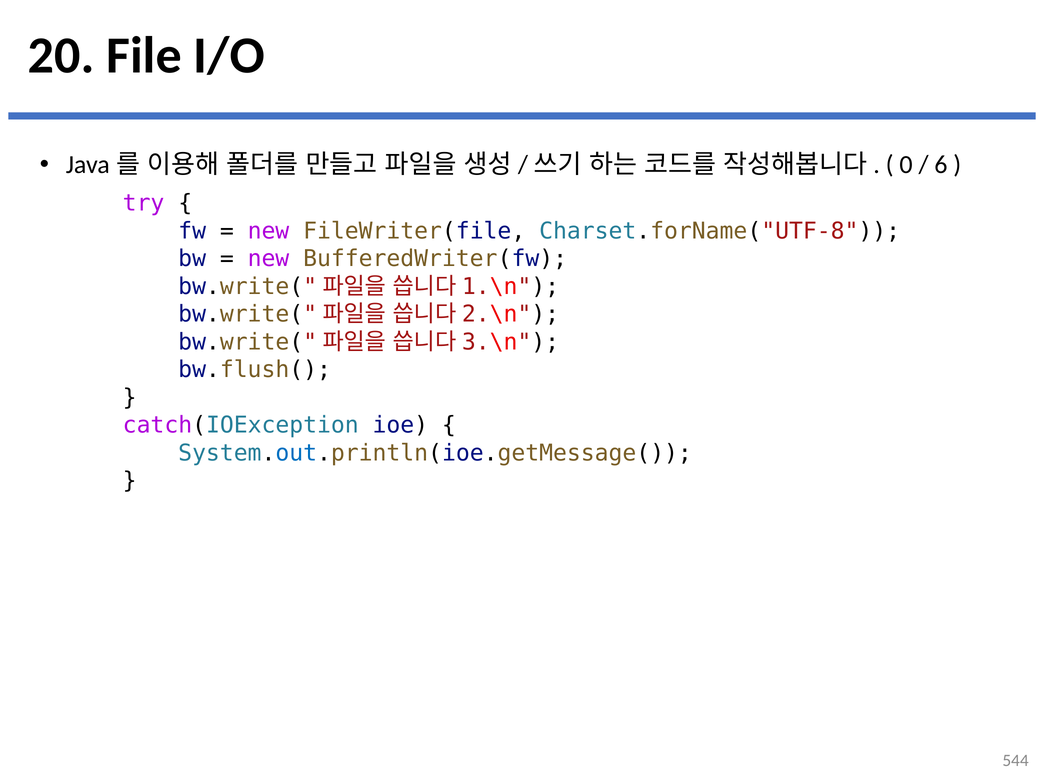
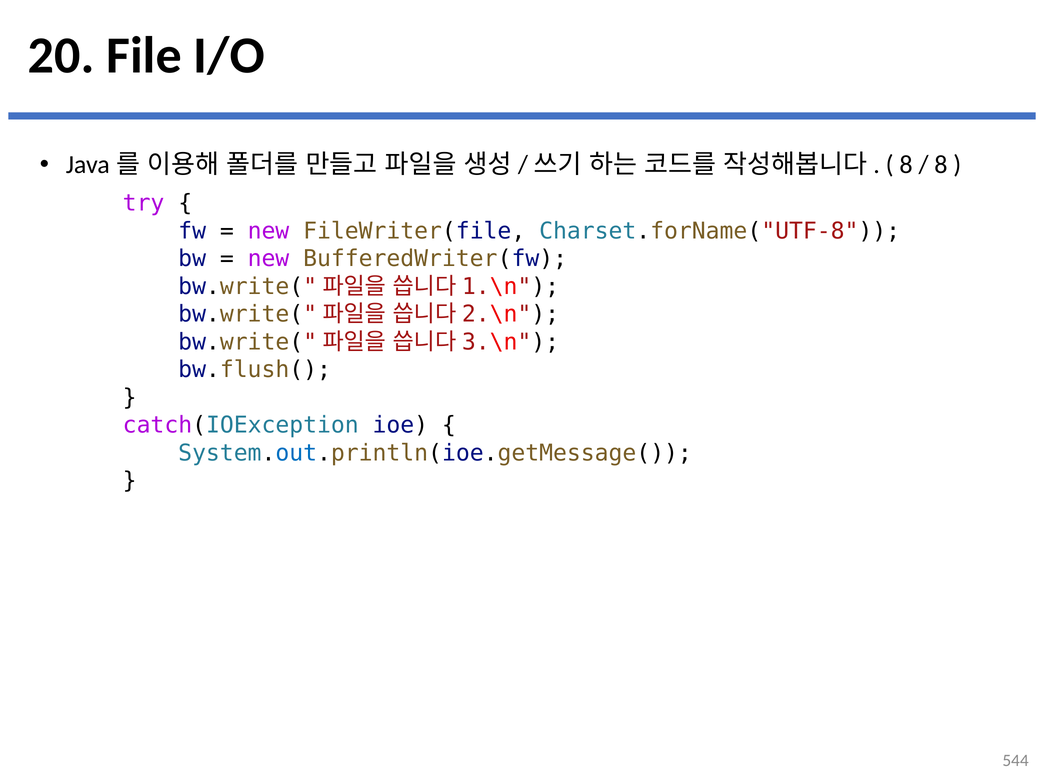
0: 0 -> 8 (906, 165)
6: 6 -> 8 (941, 165)
